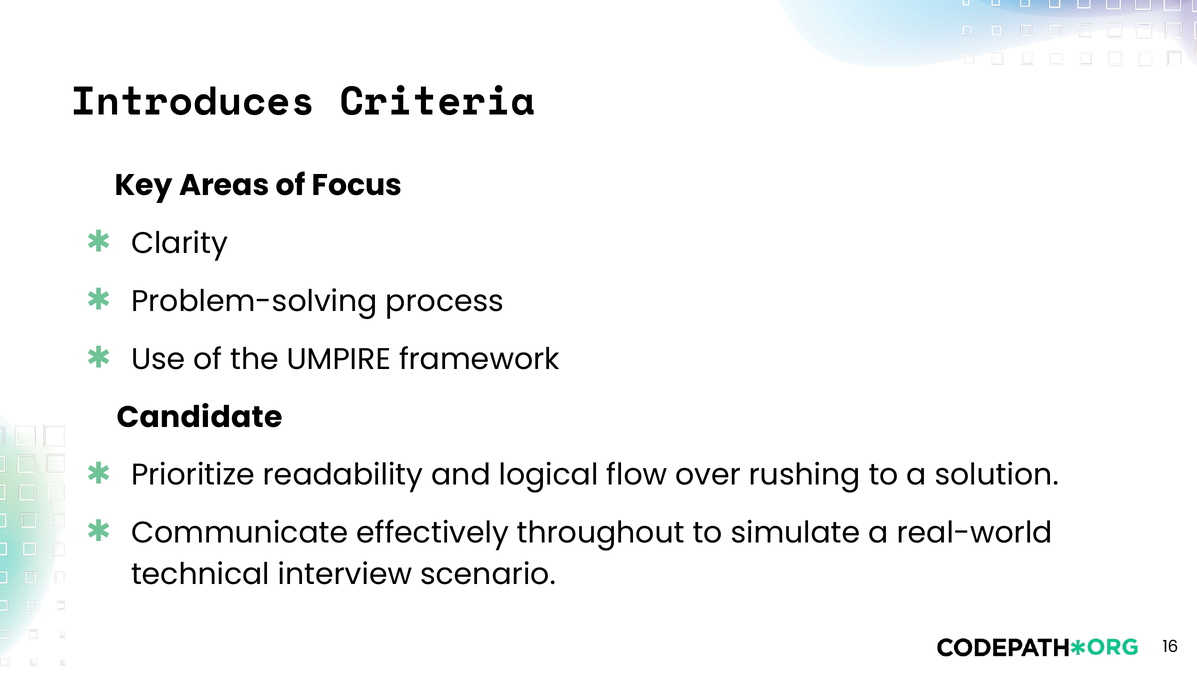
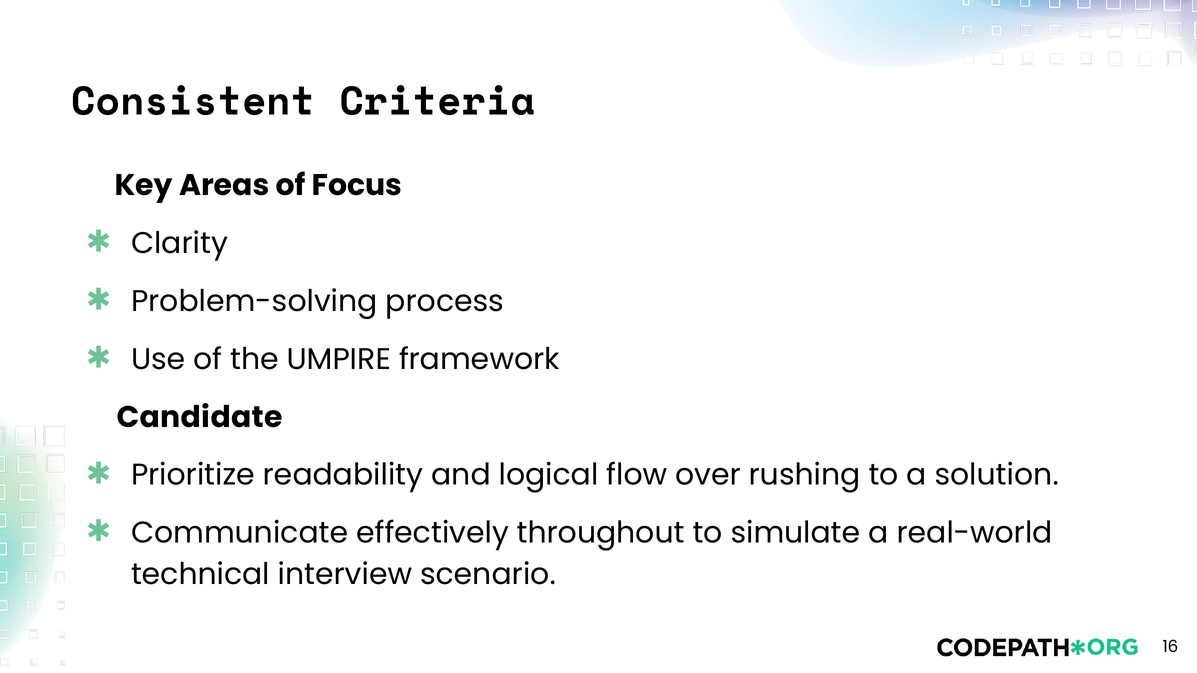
Introduces: Introduces -> Consistent (193, 102)
